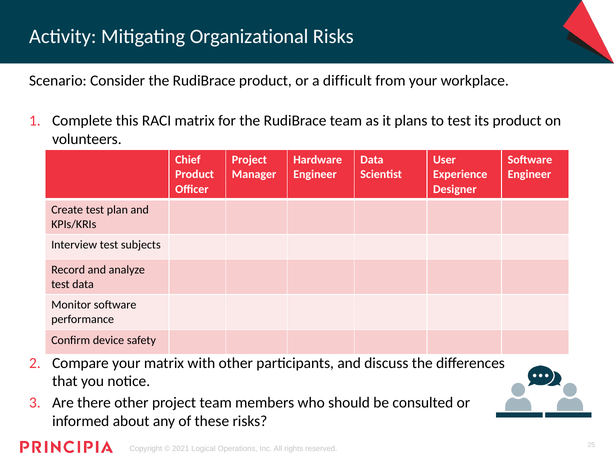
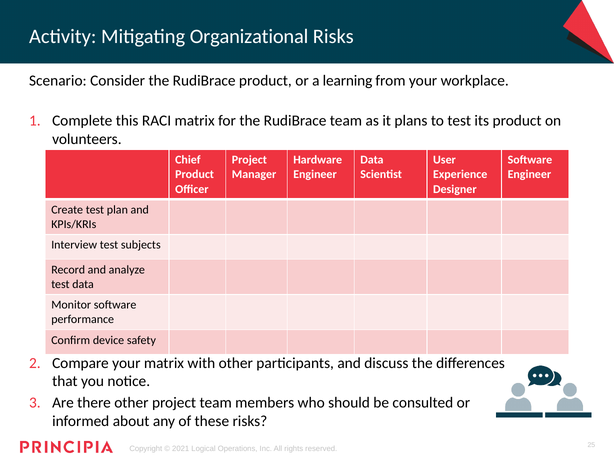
difficult: difficult -> learning (348, 81)
